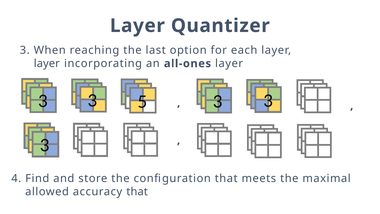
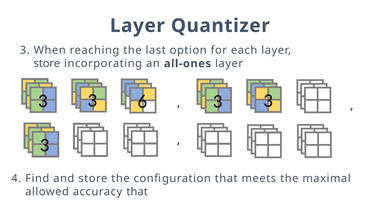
layer: layer -> store (47, 63)
5: 5 -> 6 (143, 101)
